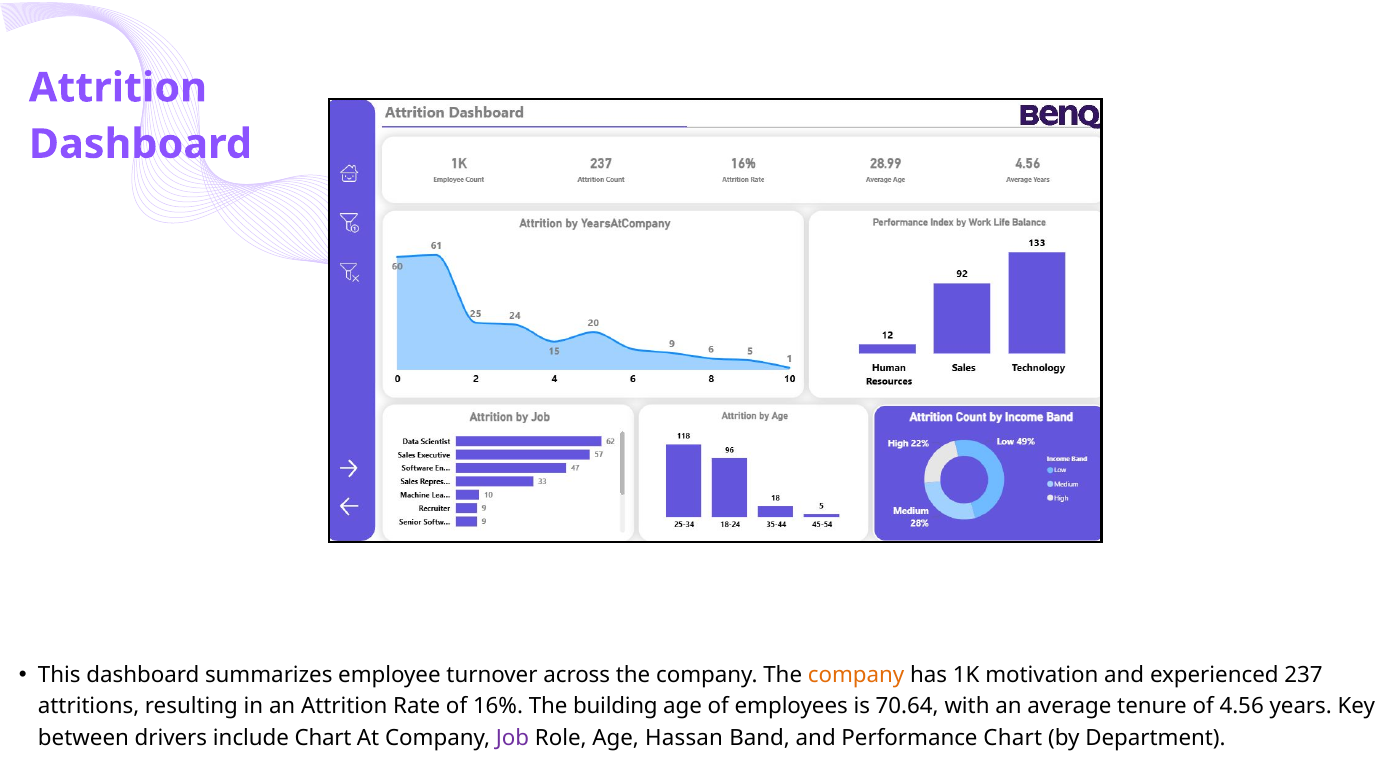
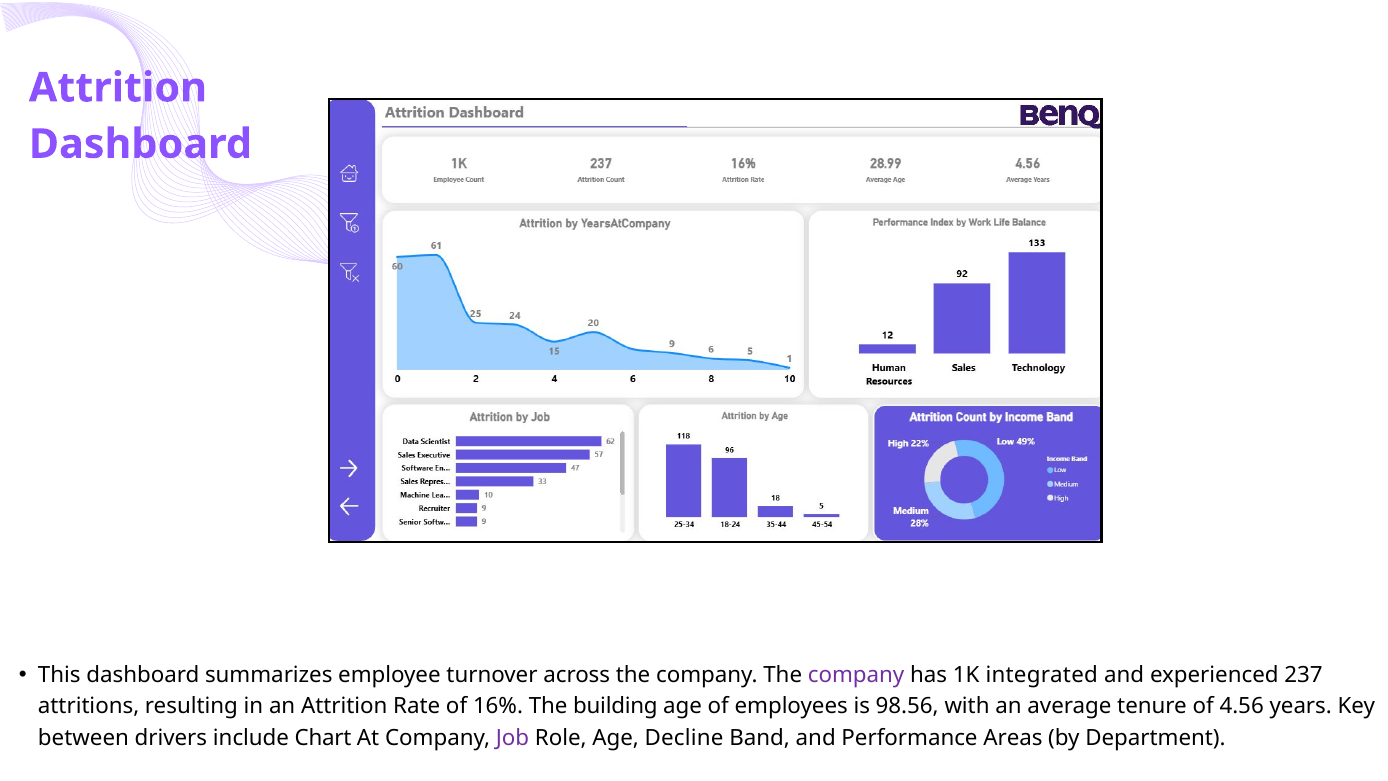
company colour: orange -> purple (856, 675)
motivation: motivation -> integrated (1042, 675)
70.64: 70.64 -> 98.56 (907, 706)
Hassan: Hassan -> Decline (684, 737)
Performance Chart: Chart -> Areas (1013, 737)
